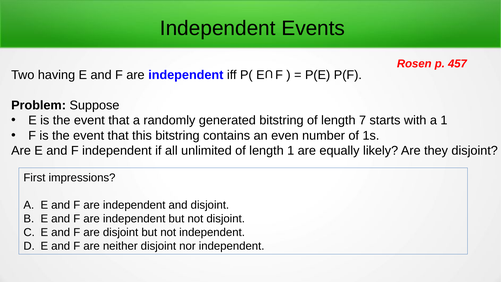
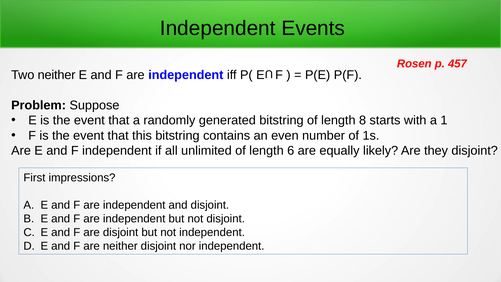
Two having: having -> neither (57, 75)
7: 7 -> 8 (363, 120)
length 1: 1 -> 6 (291, 151)
